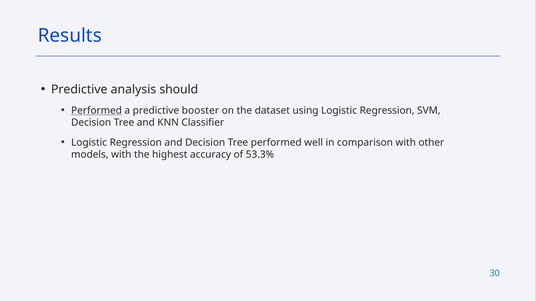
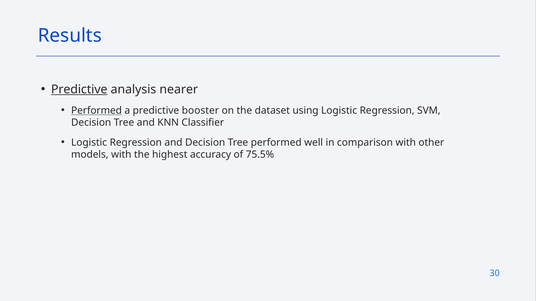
Predictive underline: none -> present (79, 90)
should: should -> nearer (179, 90)
53.3%: 53.3% -> 75.5% (260, 155)
